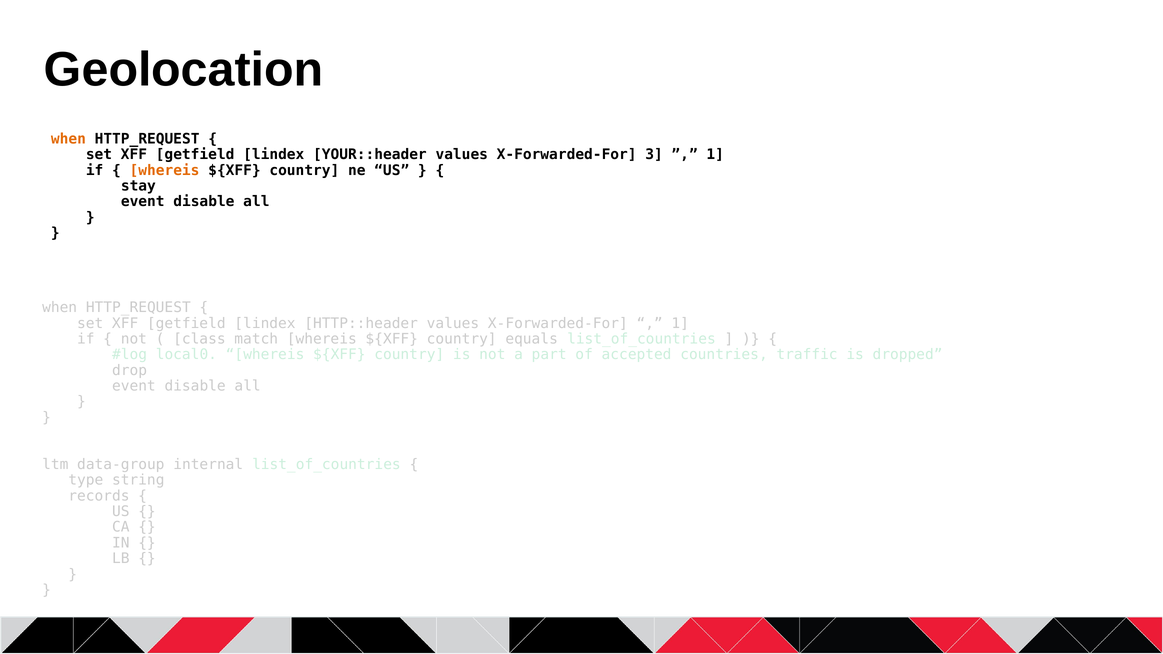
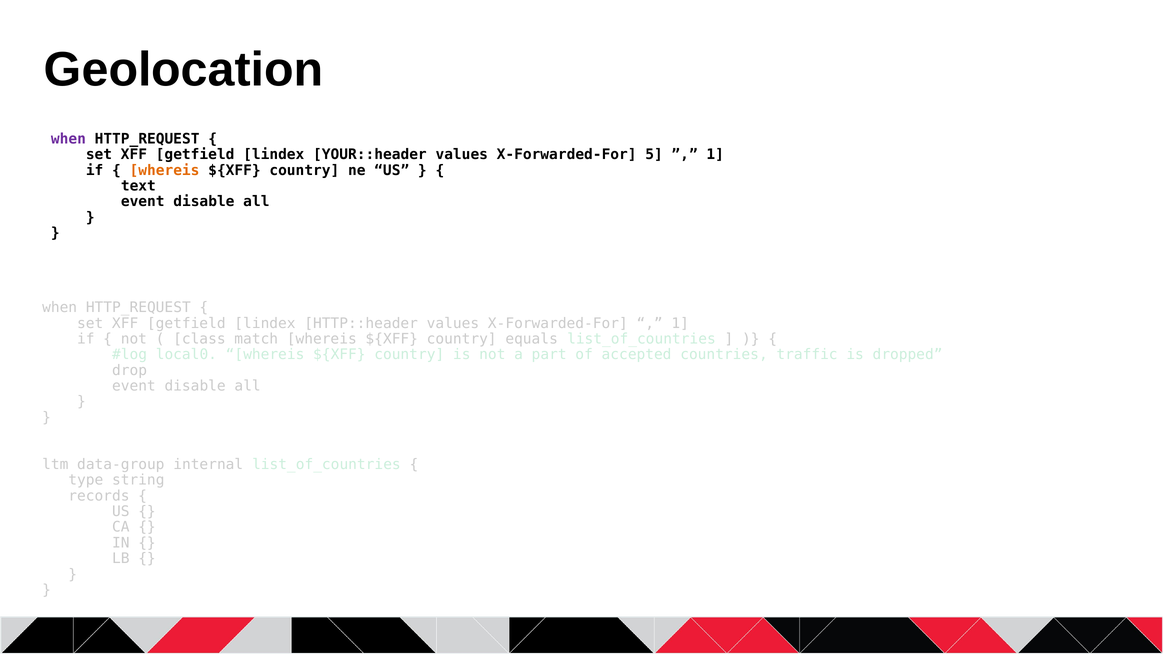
when colour: orange -> purple (68, 139)
3: 3 -> 5 (654, 155)
stay: stay -> text (138, 186)
